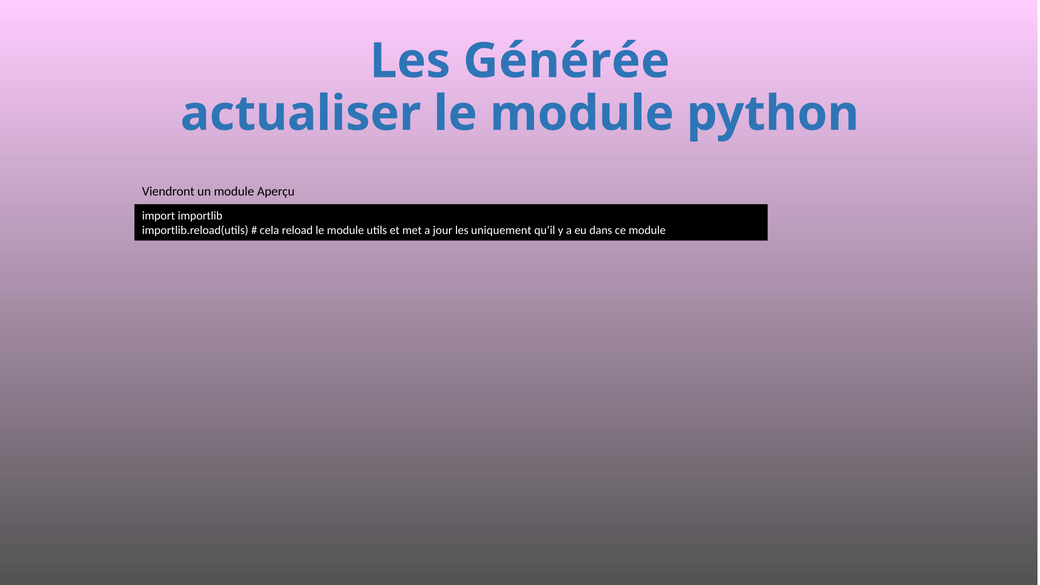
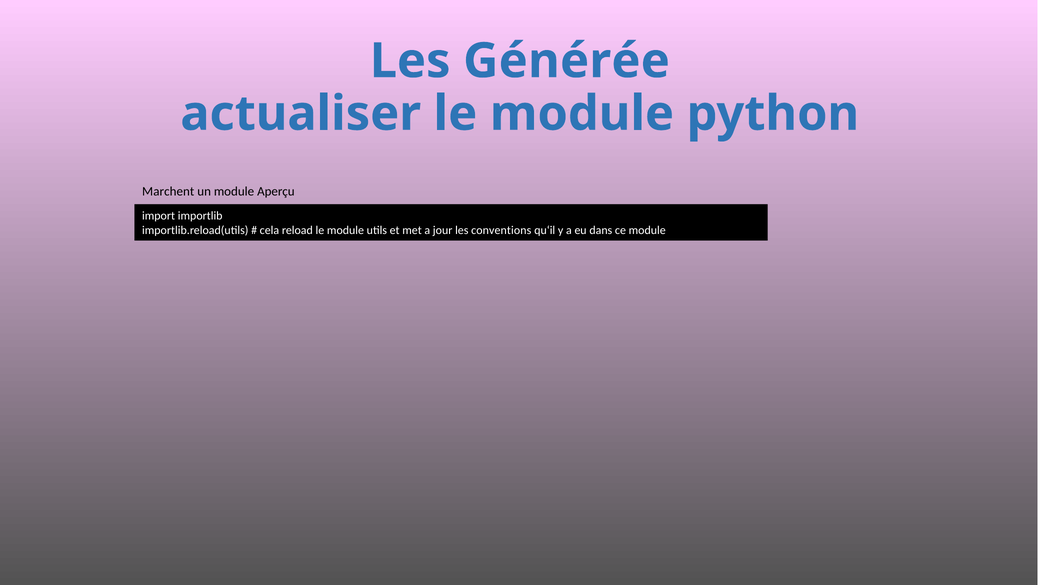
Viendront: Viendront -> Marchent (168, 191)
uniquement: uniquement -> conventions (501, 230)
